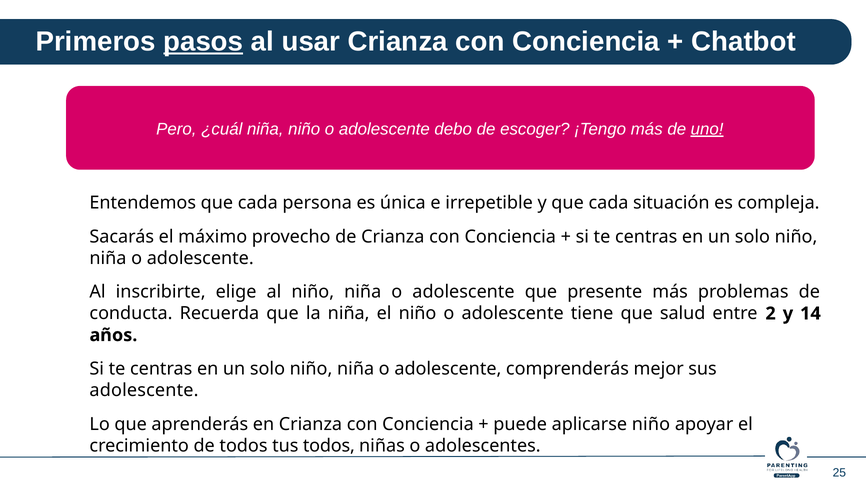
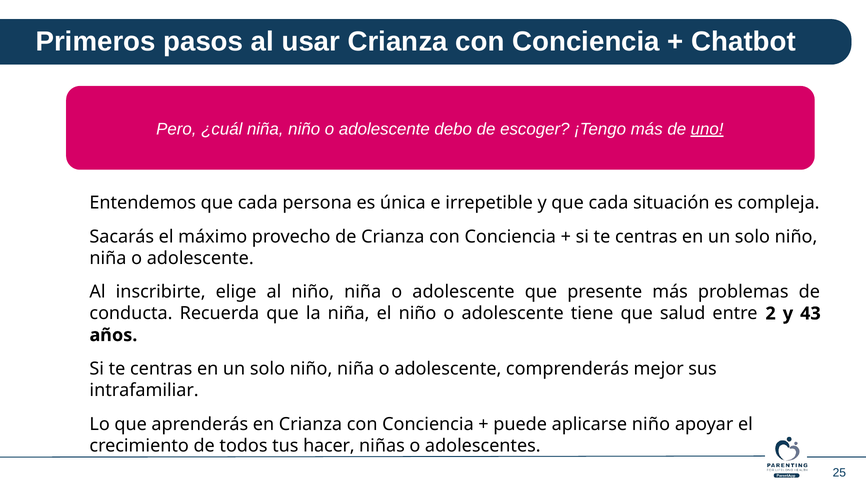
pasos underline: present -> none (203, 42)
14: 14 -> 43 (810, 314)
adolescente: adolescente -> intrafamiliar (144, 391)
tus todos: todos -> hacer (329, 446)
